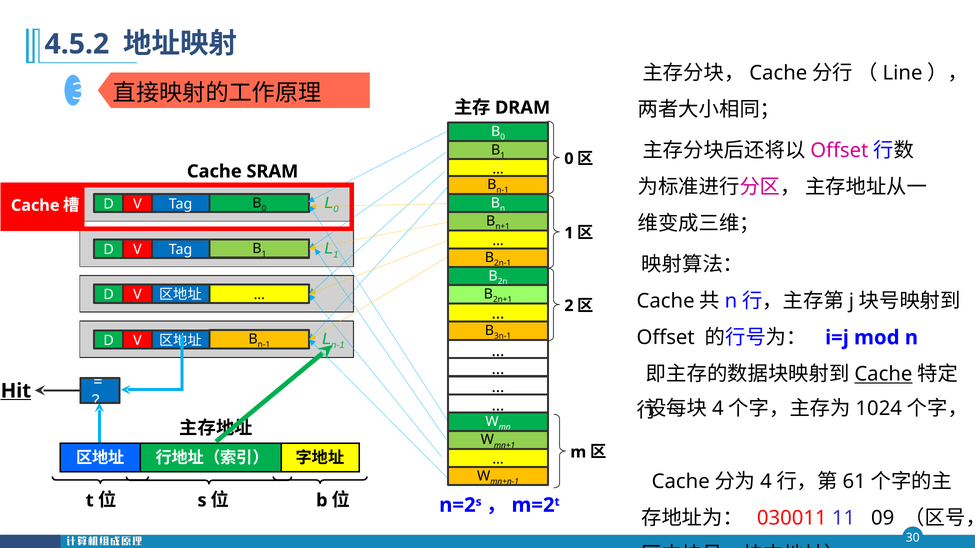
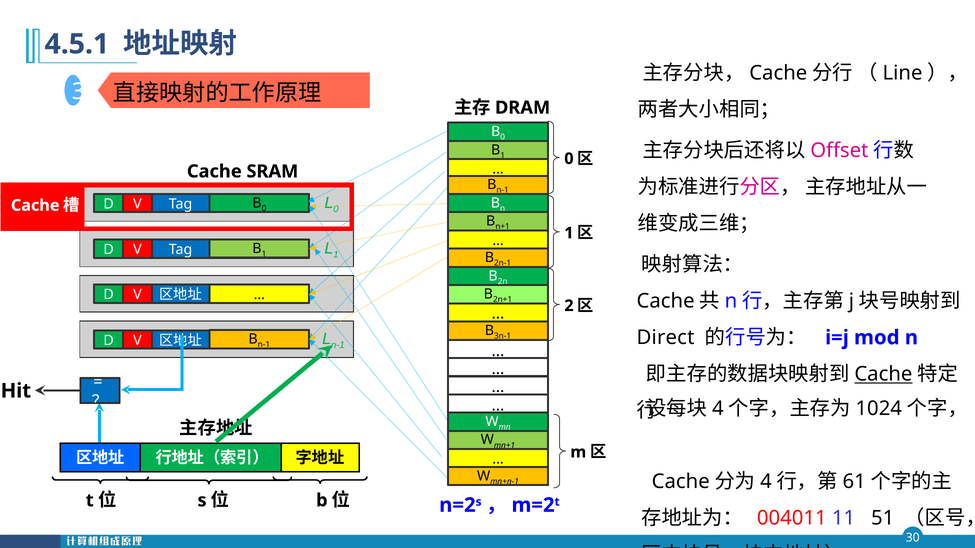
4.5.2: 4.5.2 -> 4.5.1 (77, 44)
Offset: Offset -> Direct (666, 338)
Hit underline: present -> none (16, 391)
030011: 030011 -> 004011 (792, 519)
09: 09 -> 51 (883, 519)
